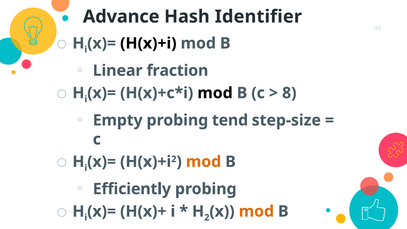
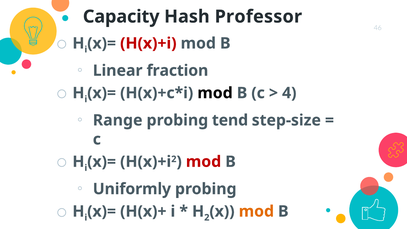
Advance: Advance -> Capacity (121, 17)
Identifier: Identifier -> Professor (258, 17)
H(x)+i colour: black -> red (148, 43)
8: 8 -> 4 (289, 93)
Empty: Empty -> Range (118, 120)
mod colour: orange -> red (204, 162)
Efficiently: Efficiently -> Uniformly (132, 189)
